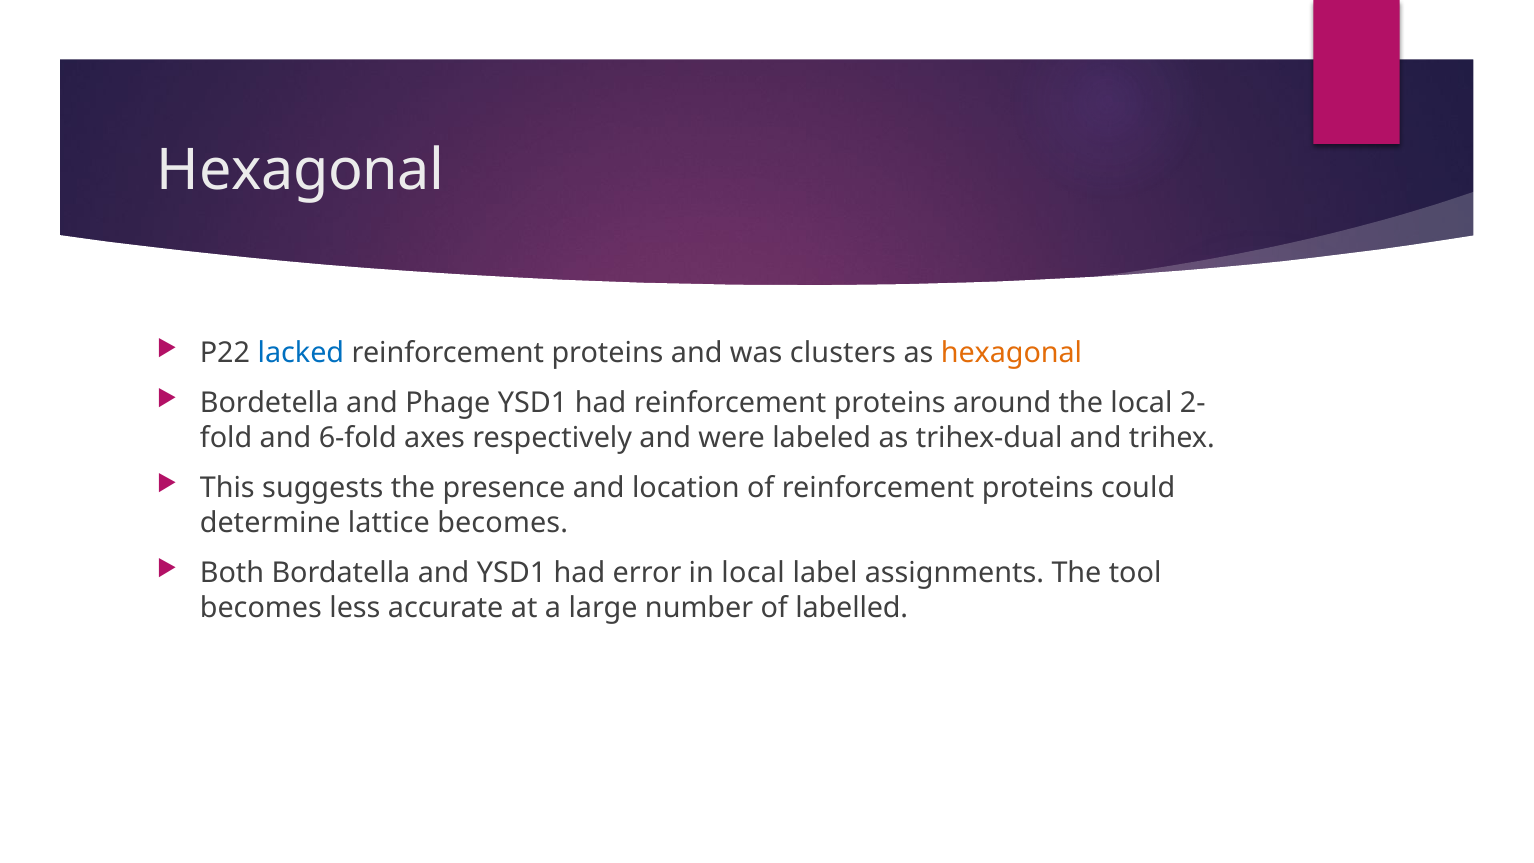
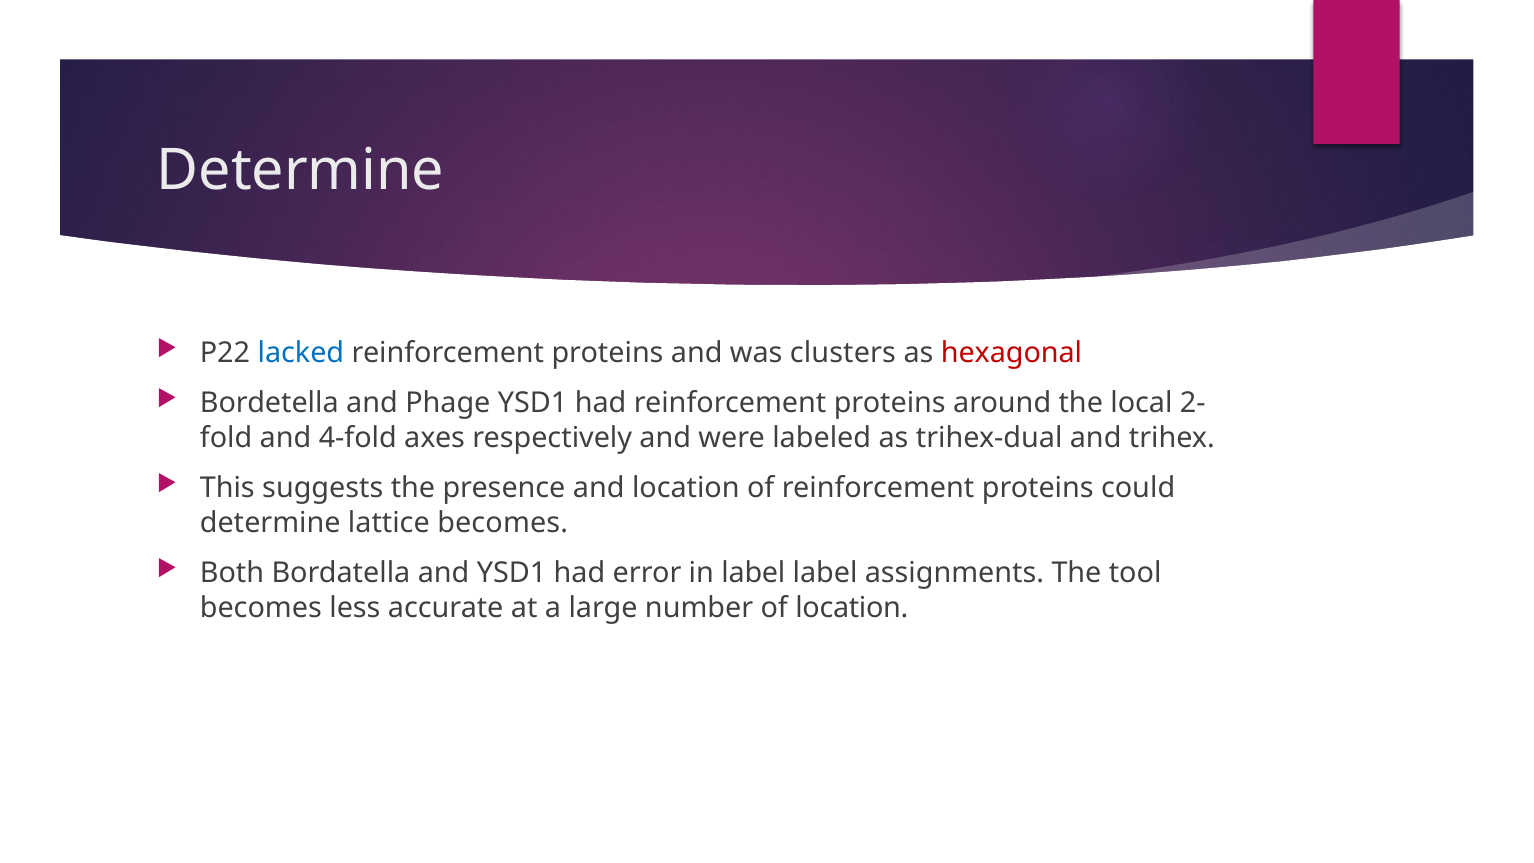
Hexagonal: Hexagonal -> Determine (301, 171)
hexagonal colour: orange -> red (1011, 353)
6-fold: 6-fold -> 4-fold (358, 438)
in local: local -> label (753, 573)
of labelled: labelled -> location (852, 608)
